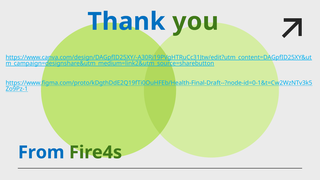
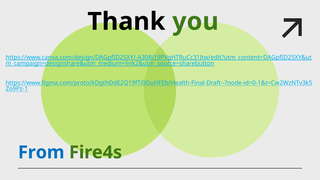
Thank colour: blue -> black (126, 22)
